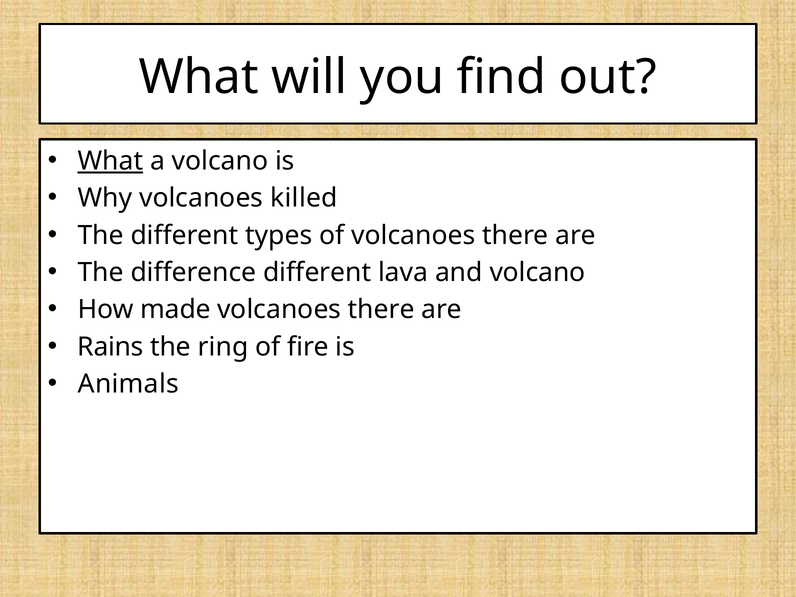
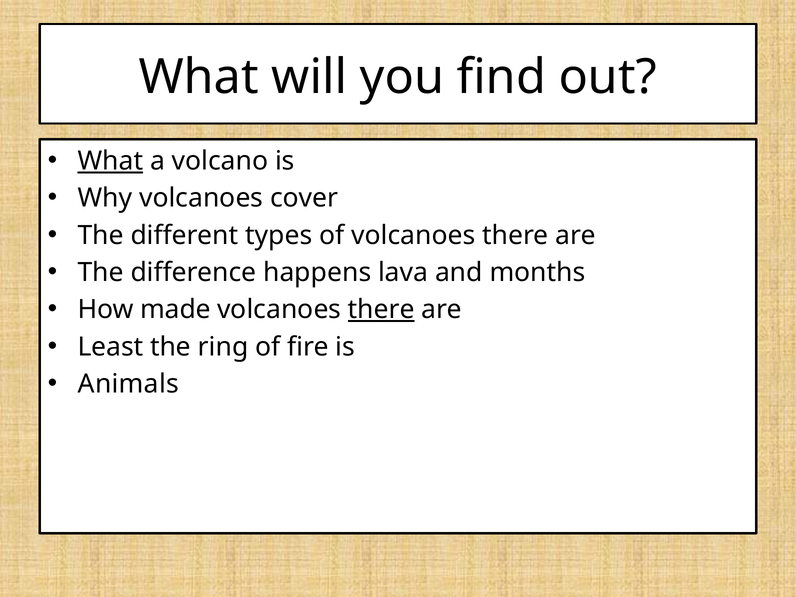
killed: killed -> cover (304, 198)
difference different: different -> happens (317, 272)
and volcano: volcano -> months (537, 272)
there underline: none -> present (381, 310)
Rains: Rains -> Least (110, 347)
